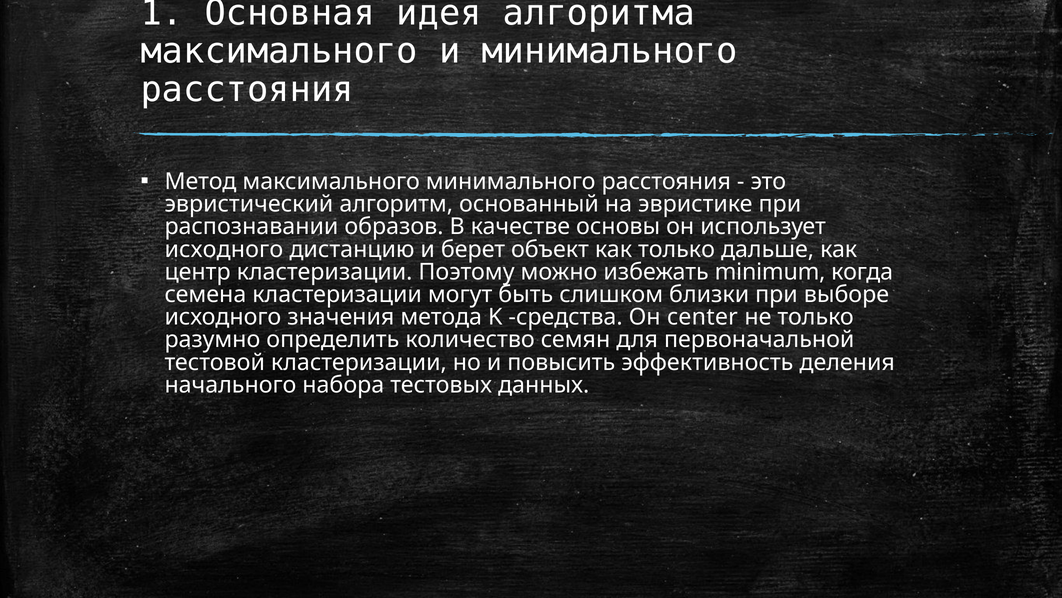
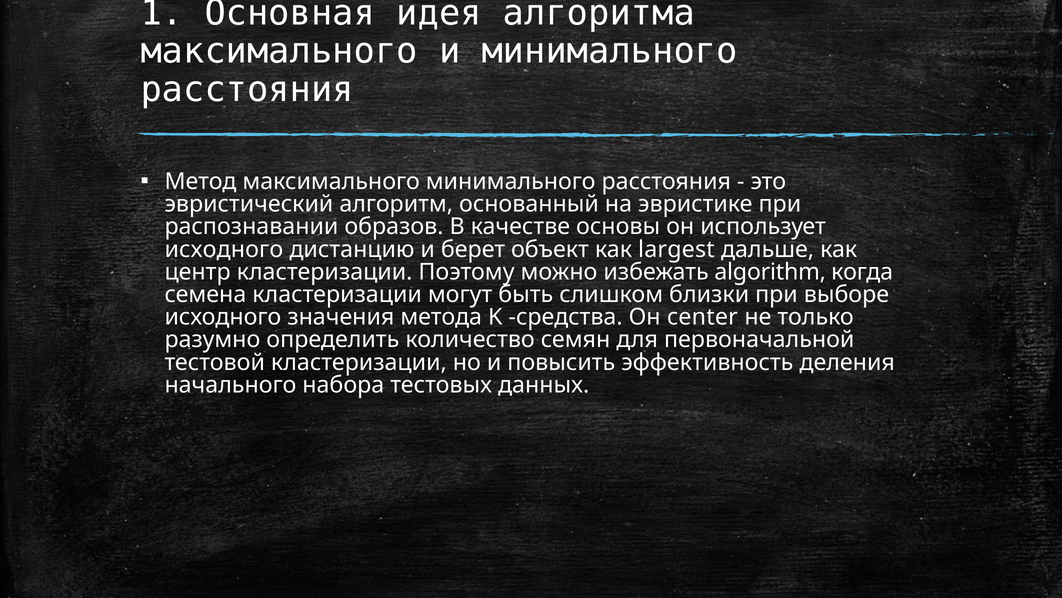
как только: только -> largest (676, 249)
minimum: minimum -> algorithm (770, 272)
